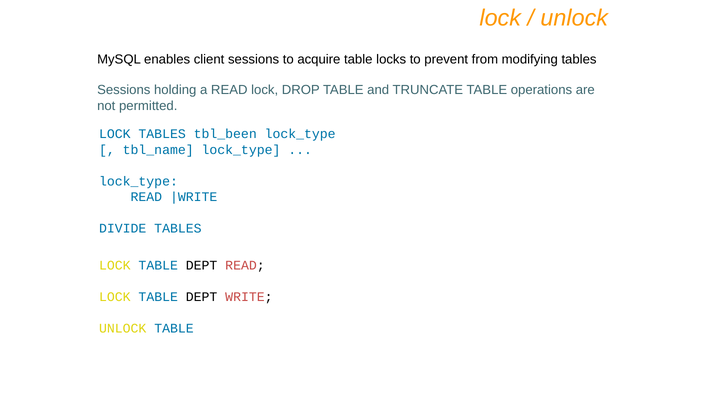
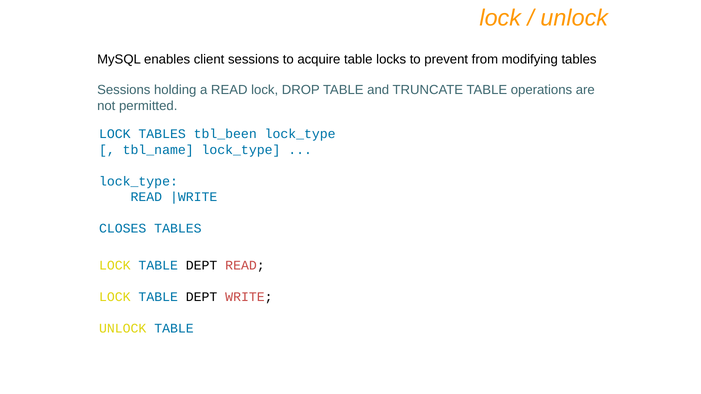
DIVIDE: DIVIDE -> CLOSES (123, 229)
